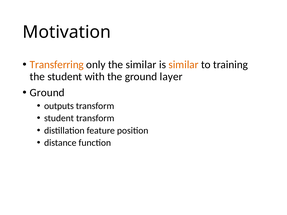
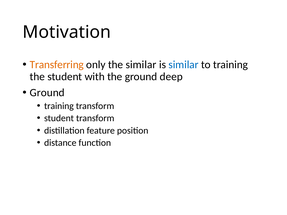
similar colour: orange -> blue (184, 65)
layer: layer -> deep (171, 77)
outputs: outputs -> training (59, 106)
